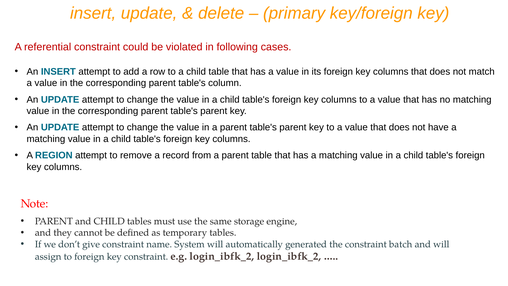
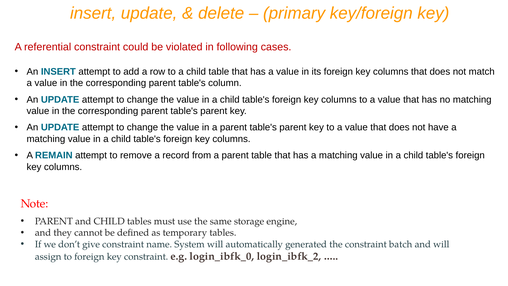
REGION: REGION -> REMAIN (54, 155)
e.g login_ibfk_2: login_ibfk_2 -> login_ibfk_0 (222, 256)
